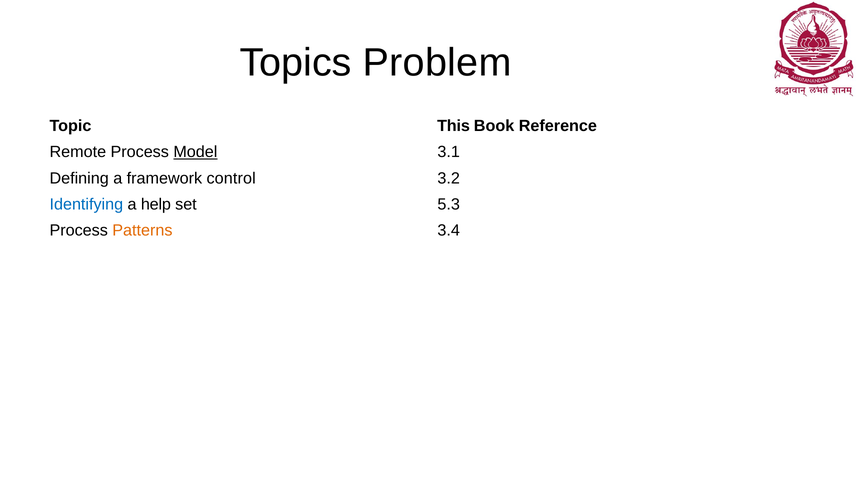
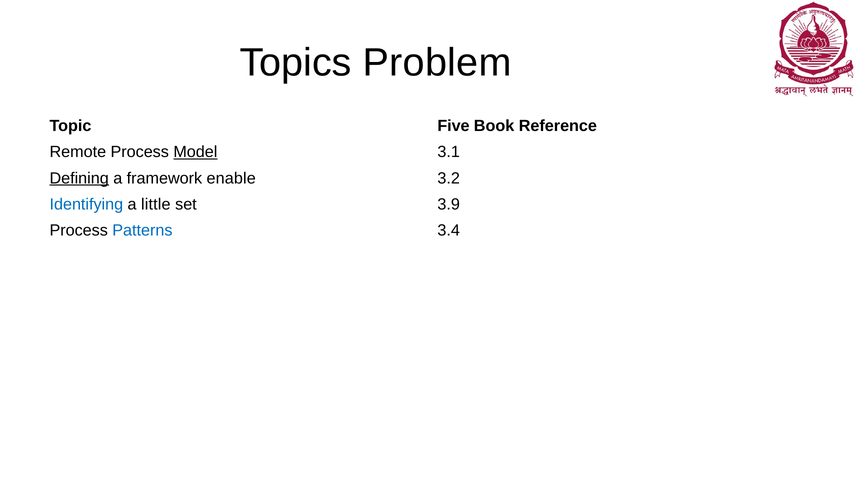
This: This -> Five (453, 126)
Defining underline: none -> present (79, 178)
control: control -> enable (231, 178)
help: help -> little (156, 204)
5.3: 5.3 -> 3.9 (449, 204)
Patterns colour: orange -> blue (142, 231)
